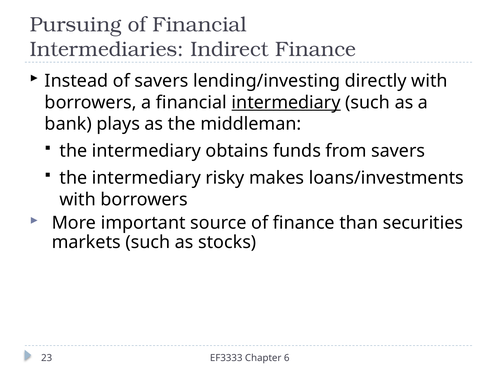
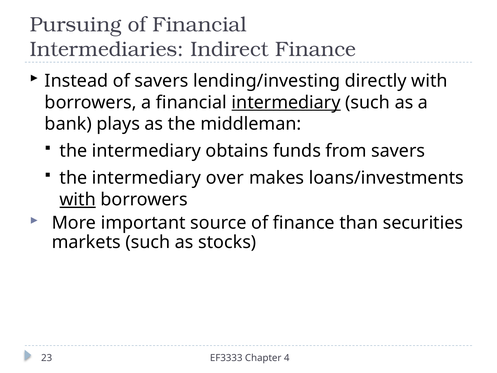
risky: risky -> over (225, 178)
with underline: none -> present (78, 199)
6: 6 -> 4 (287, 358)
